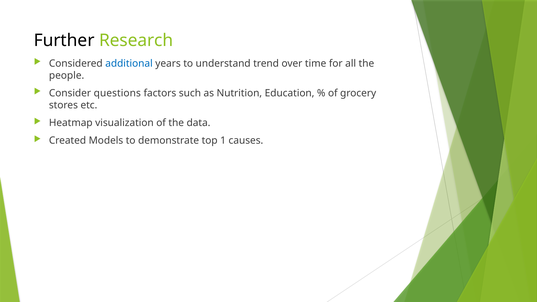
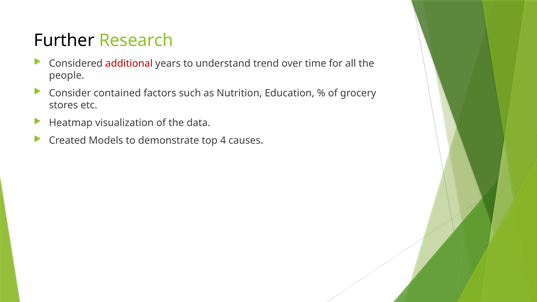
additional colour: blue -> red (129, 63)
questions: questions -> contained (117, 93)
1: 1 -> 4 (223, 141)
